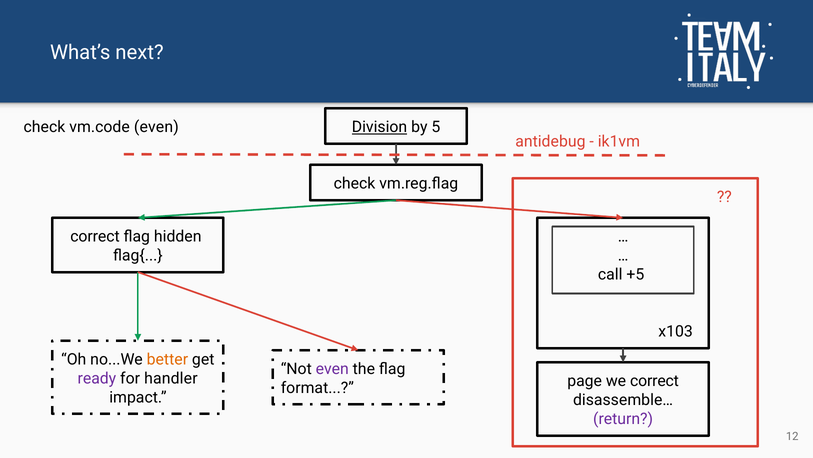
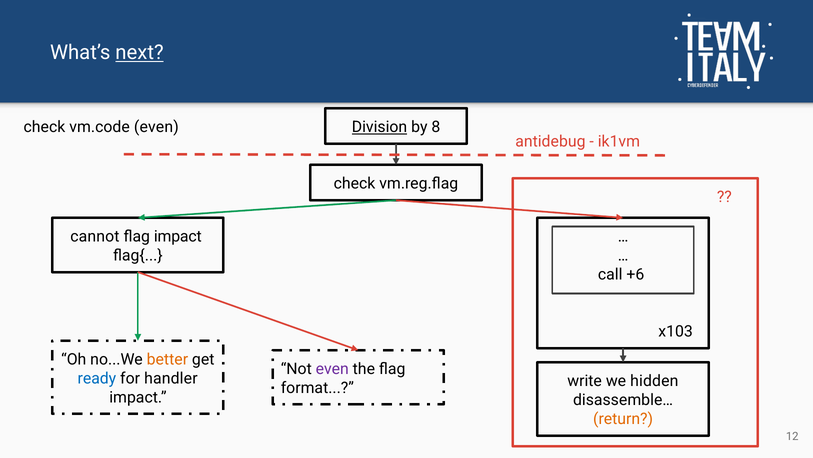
next underline: none -> present (139, 53)
5: 5 -> 8 (436, 127)
correct: correct -> cannot (95, 236)
flag hidden: hidden -> impact (178, 236)
+5: +5 -> +6 (635, 274)
ready colour: purple -> blue (97, 378)
page: page -> write (585, 380)
we correct: correct -> hidden (654, 380)
return colour: purple -> orange (623, 418)
